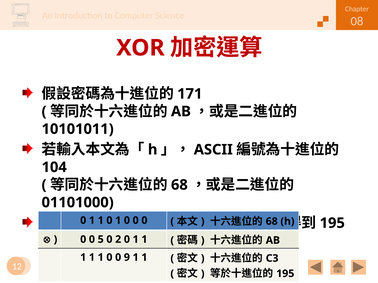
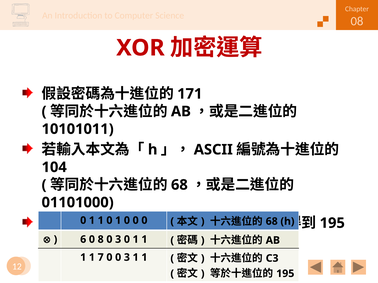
0: 0 -> 6 (83, 240)
5: 5 -> 8 (101, 240)
2: 2 -> 3 (118, 240)
1 1 1: 1 -> 7 (101, 258)
0 0 9: 9 -> 3 (127, 258)
